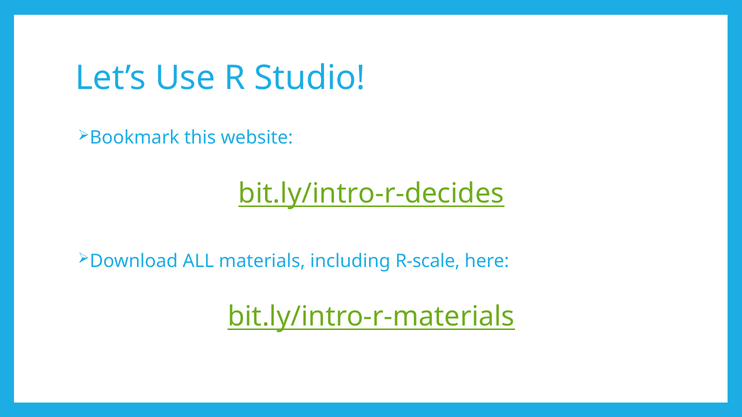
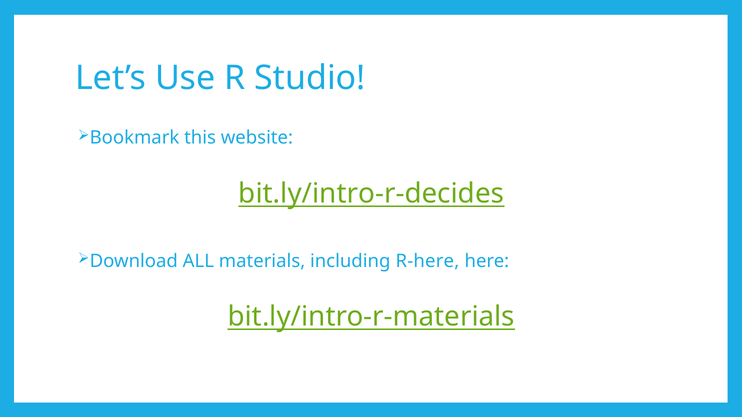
R-scale: R-scale -> R-here (427, 261)
